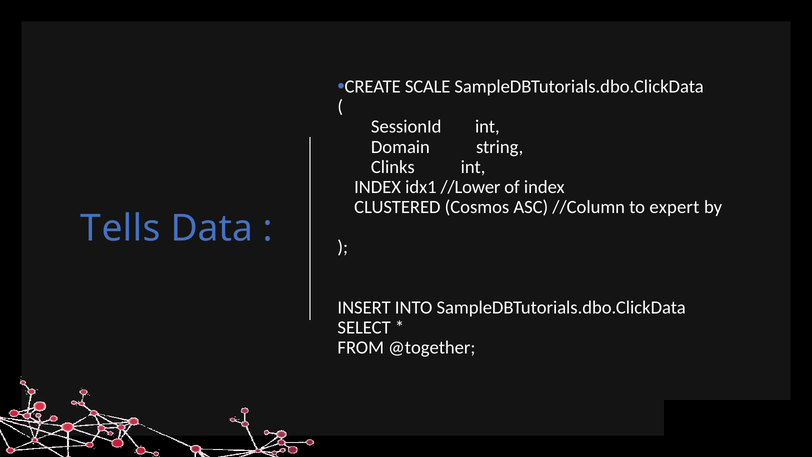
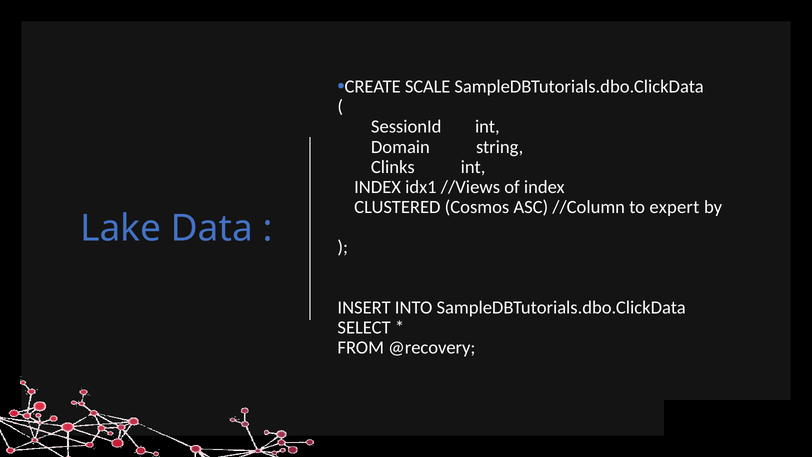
//Lower: //Lower -> //Views (470, 187)
Tells: Tells -> Lake (121, 228)
@together: @together -> @recovery (432, 348)
